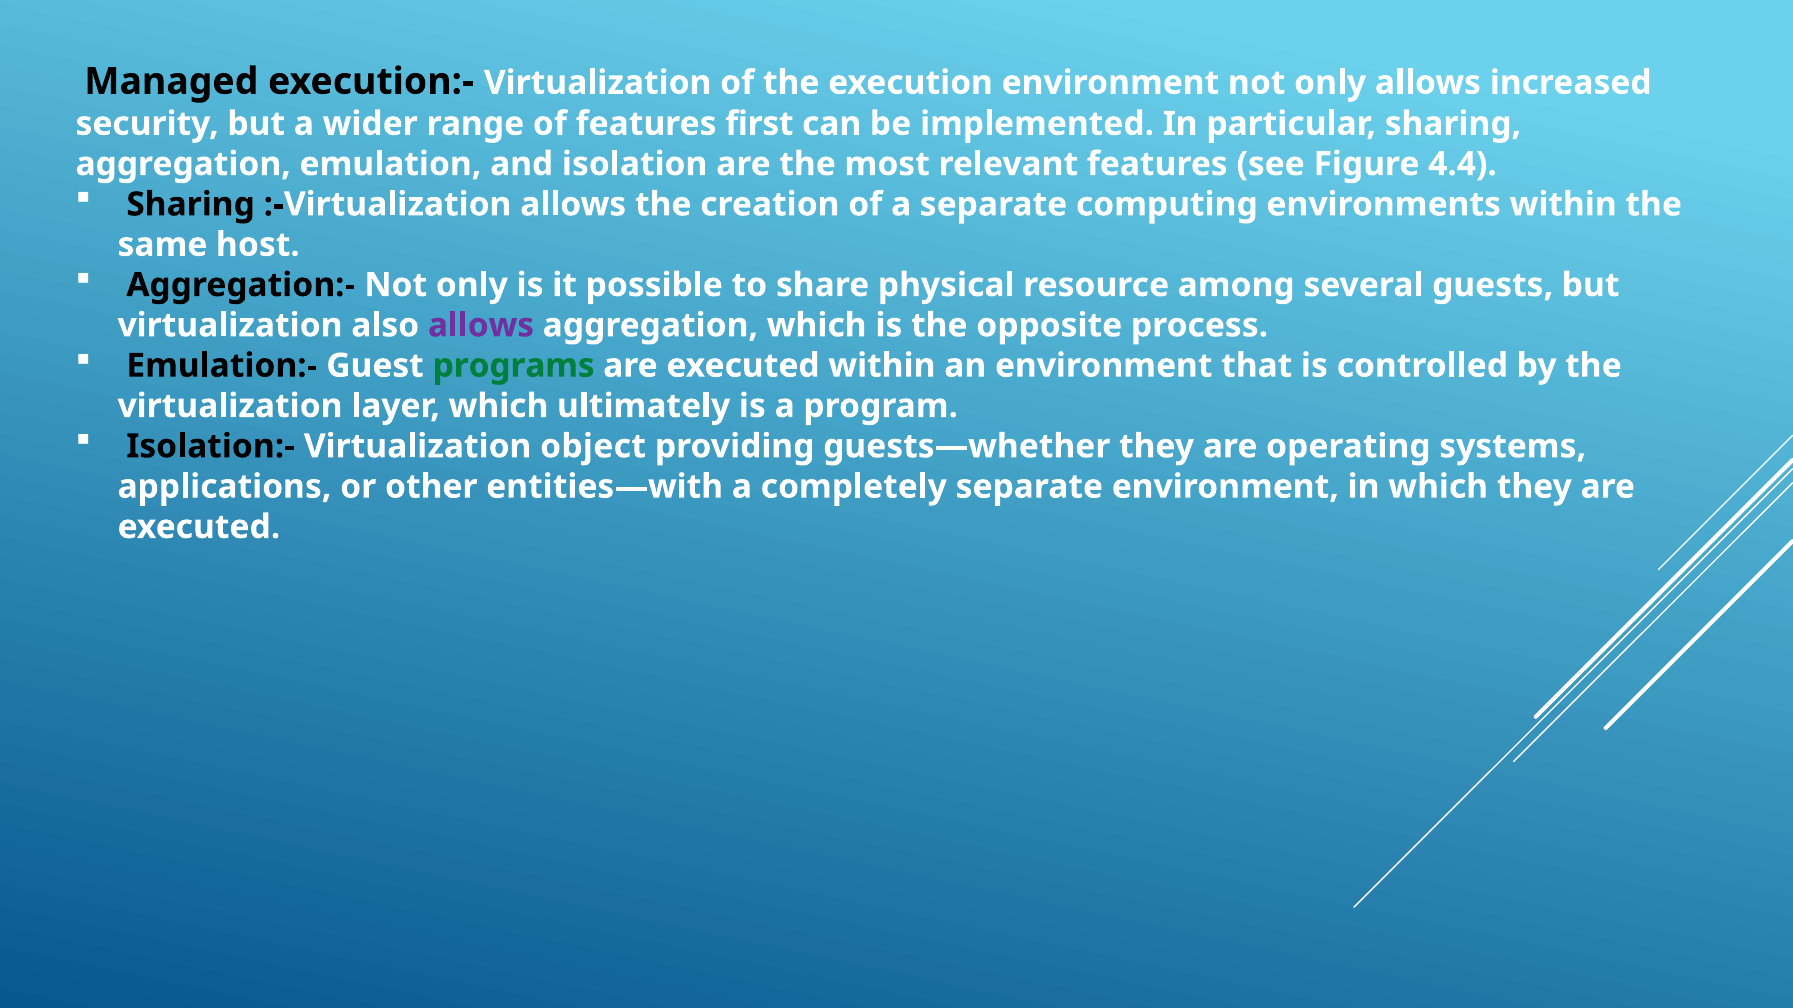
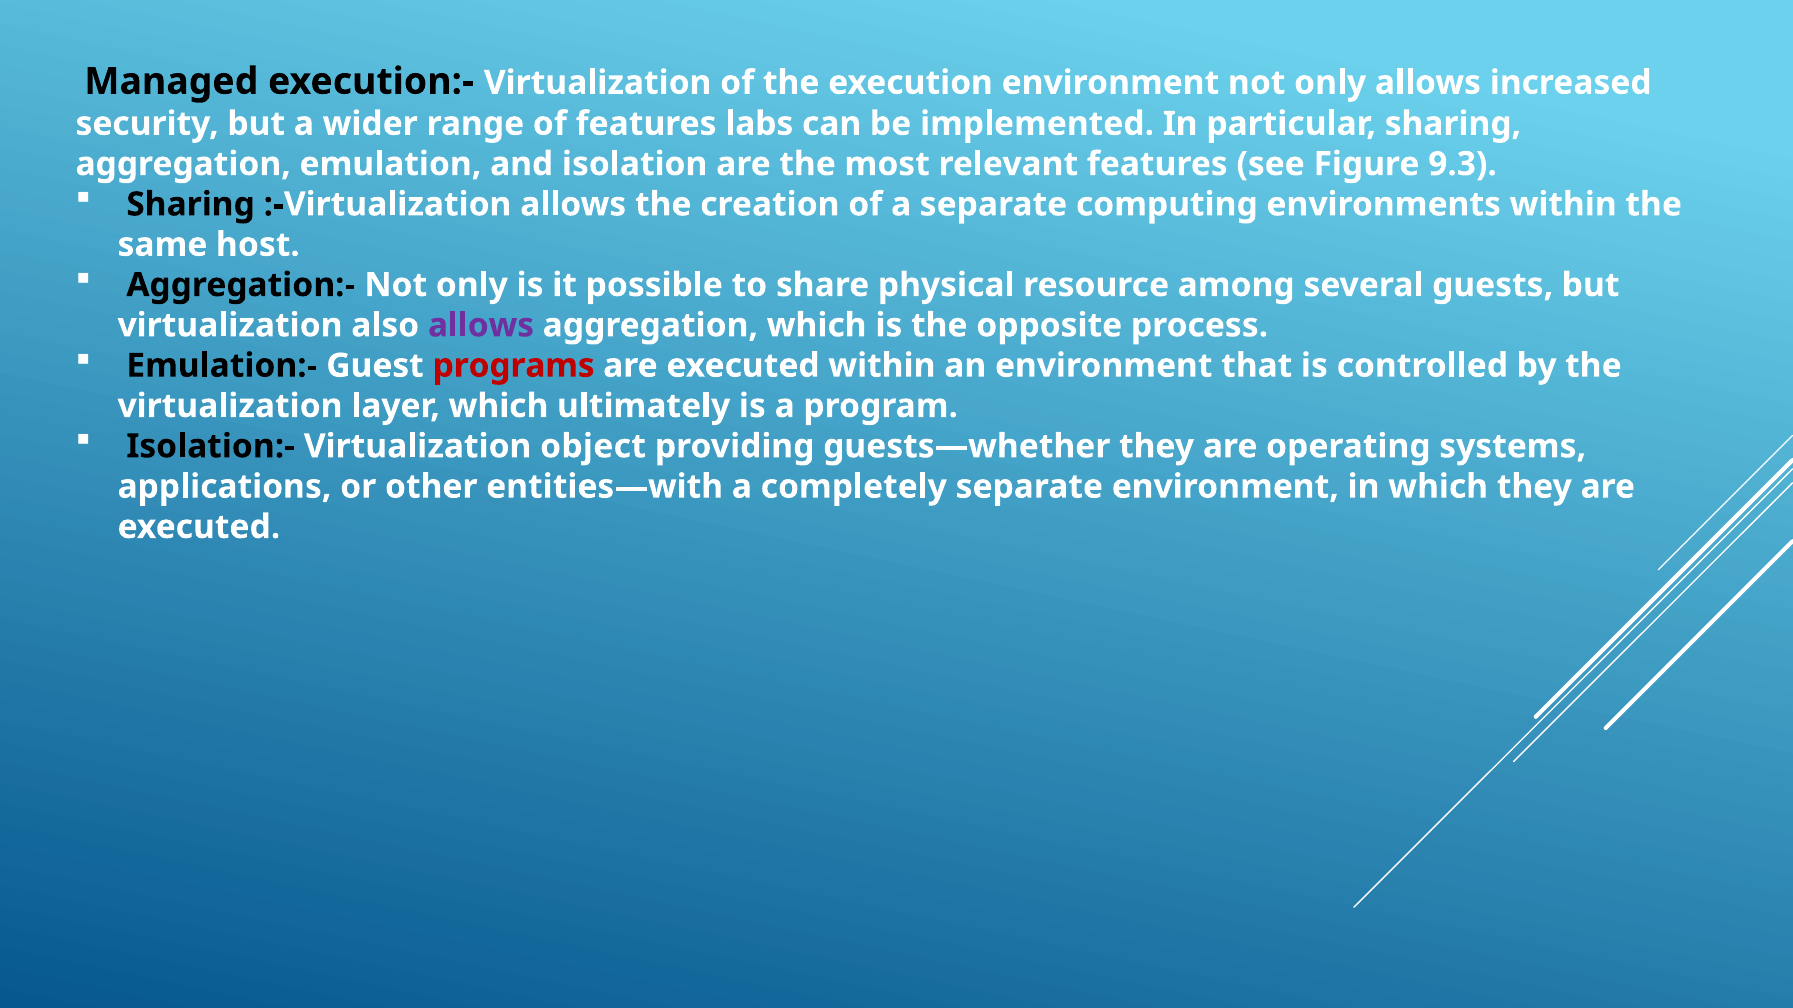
first: first -> labs (759, 124)
4.4: 4.4 -> 9.3 (1463, 164)
programs colour: green -> red (514, 366)
